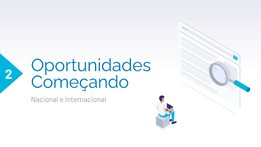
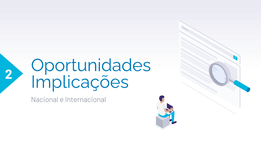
Começando: Começando -> Implicações (80, 82)
